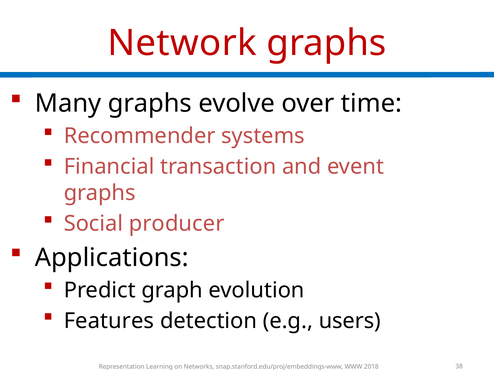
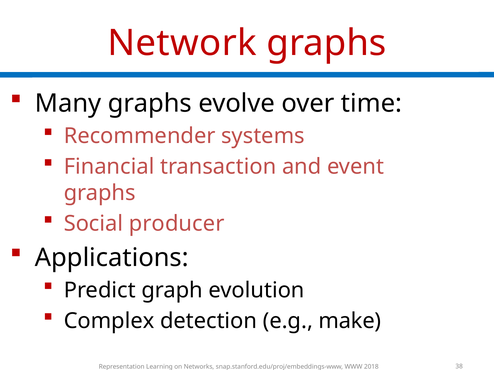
Features: Features -> Complex (109, 321)
users: users -> make (350, 321)
